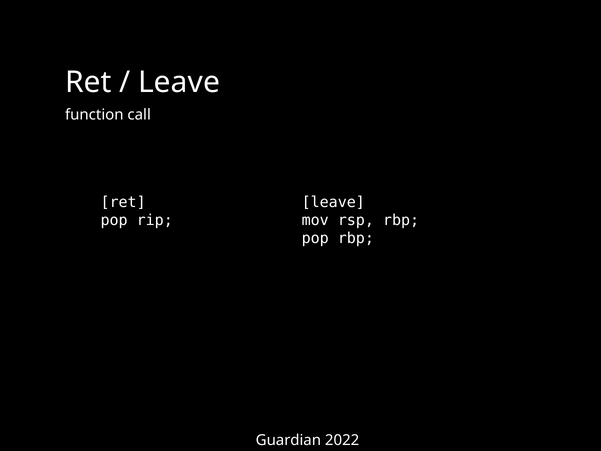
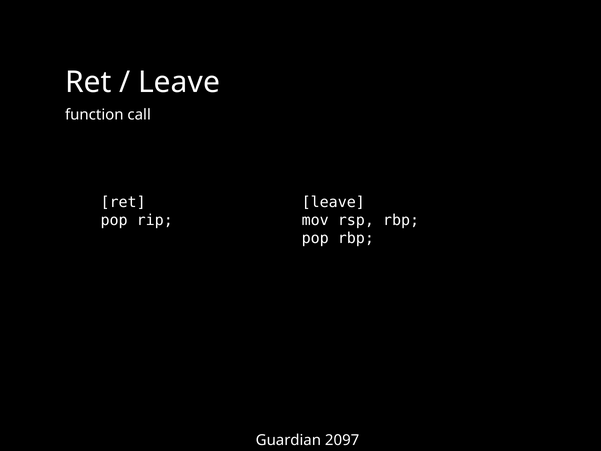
2022: 2022 -> 2097 (342, 440)
